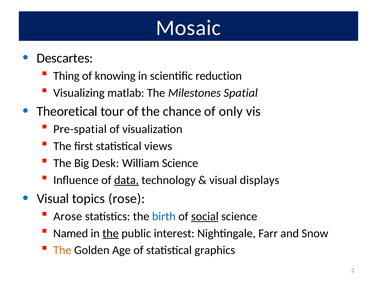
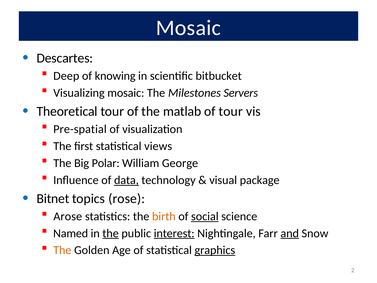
Thing: Thing -> Deep (66, 76)
reduction: reduction -> bitbucket (219, 76)
Visualizing matlab: matlab -> mosaic (126, 93)
Spatial: Spatial -> Servers (241, 93)
chance: chance -> matlab (182, 111)
of only: only -> tour (231, 111)
Desk: Desk -> Polar (106, 163)
William Science: Science -> George (180, 163)
displays: displays -> package (260, 180)
Visual: Visual -> Bitnet (53, 198)
birth colour: blue -> orange (164, 216)
interest underline: none -> present (174, 233)
and underline: none -> present (290, 233)
graphics underline: none -> present (215, 250)
